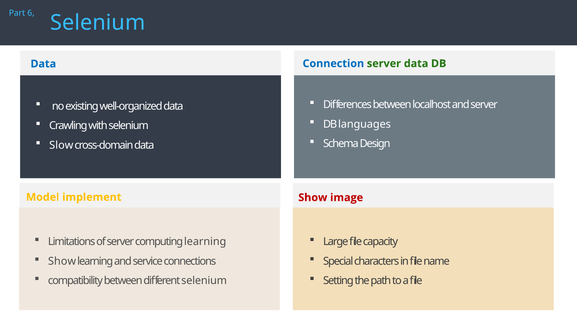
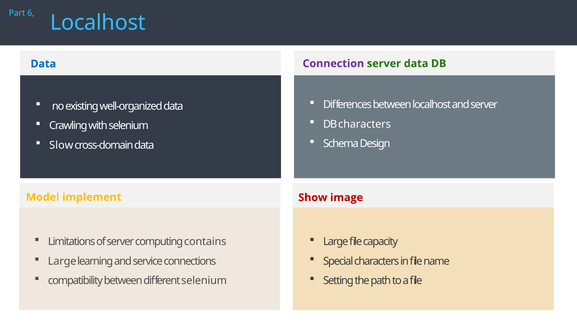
Selenium: Selenium -> Localhost (98, 23)
Connection colour: blue -> purple (333, 63)
DB languages: languages -> characters (365, 124)
computing learning: learning -> contains (205, 241)
Show: Show -> Large (62, 261)
